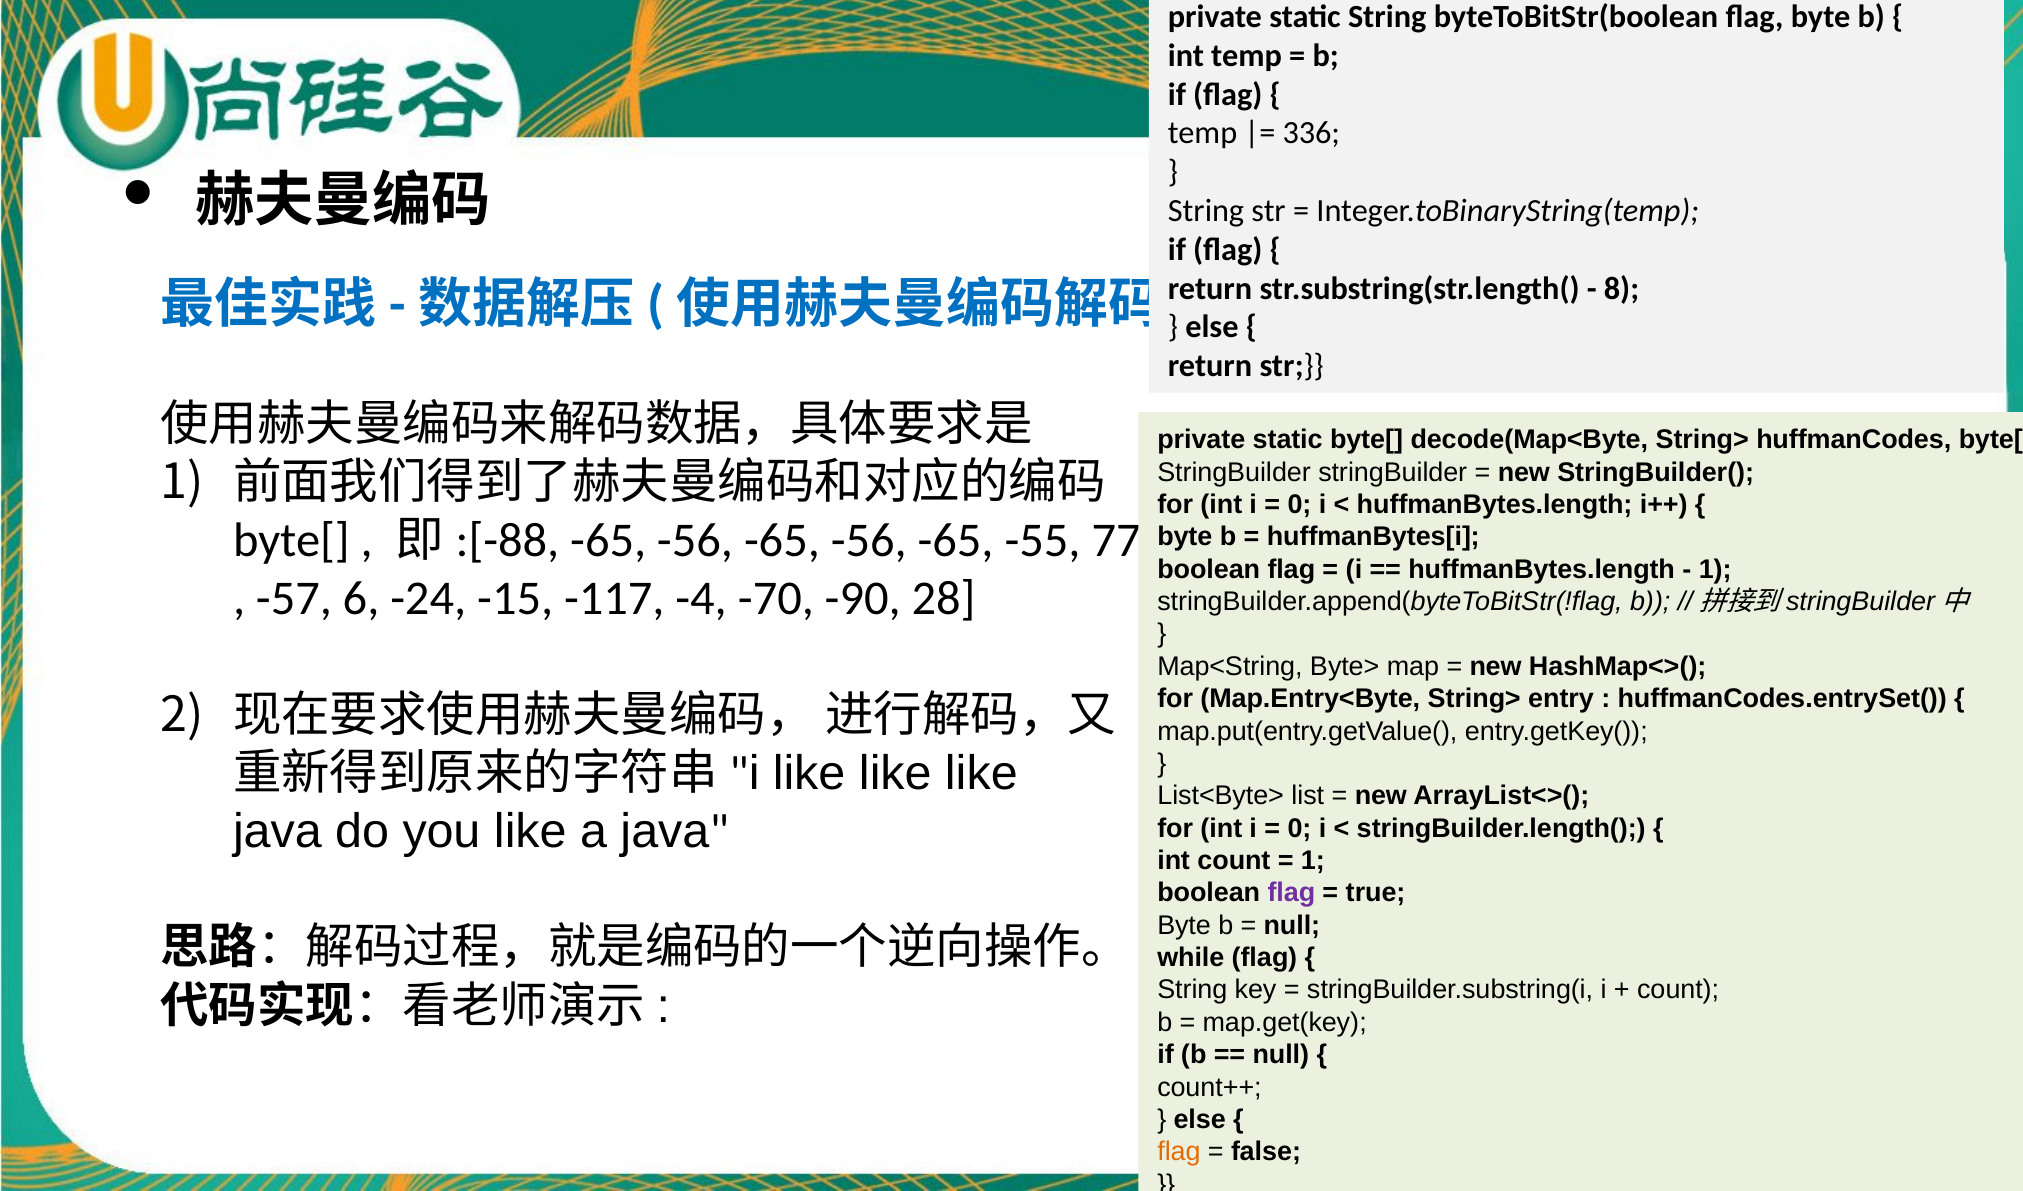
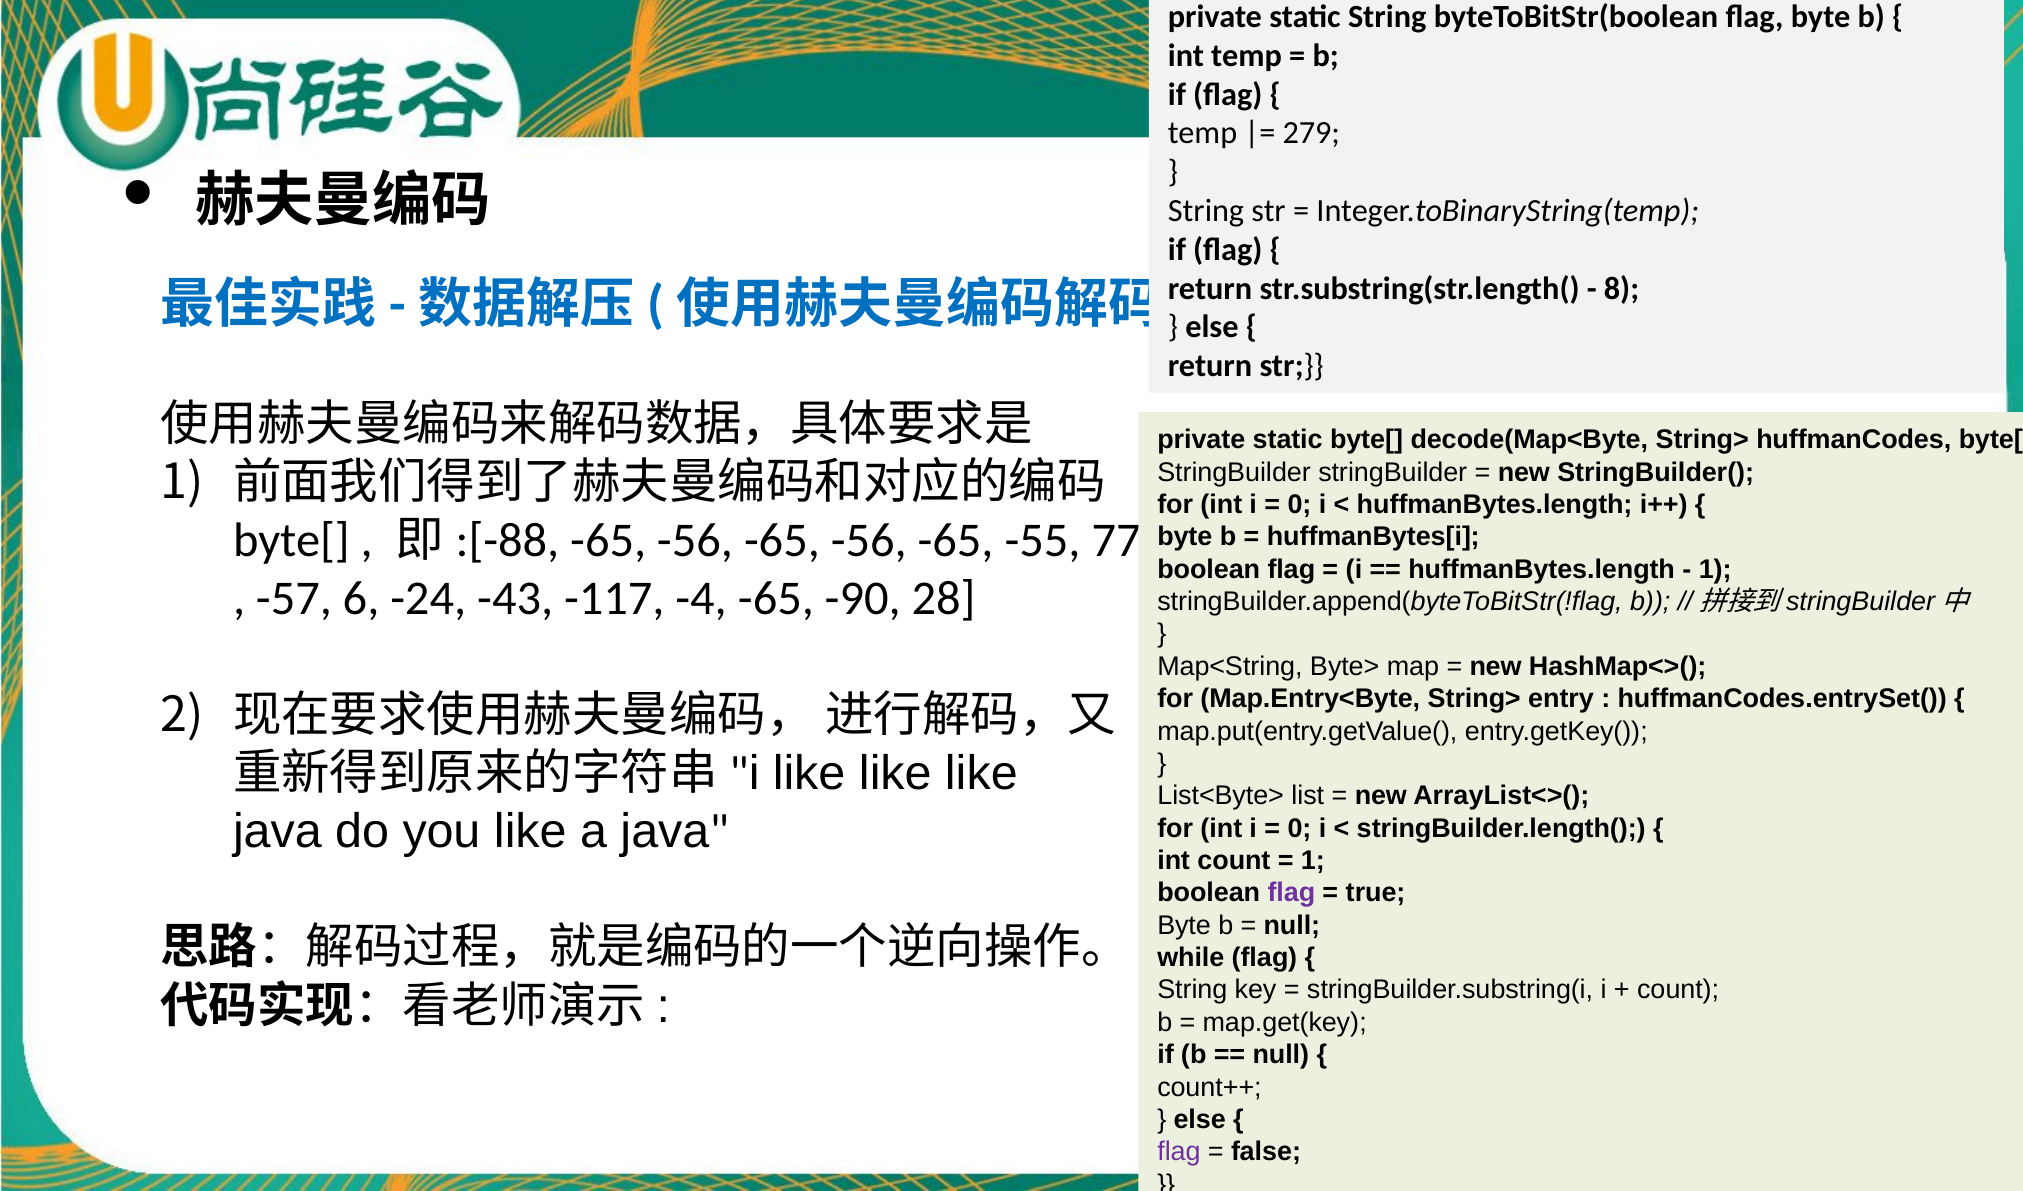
336: 336 -> 279 (1311, 133)
-15: -15 -> -43 (515, 599)
-4 -70: -70 -> -65 (776, 599)
flag colour: orange -> purple (1179, 1152)
